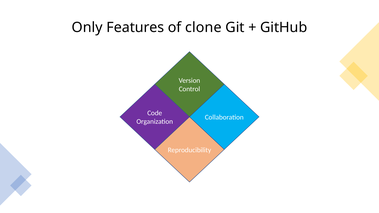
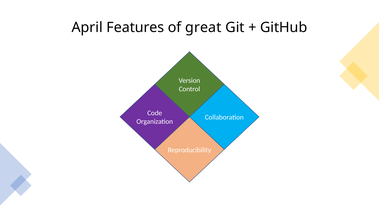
Only: Only -> April (87, 28)
clone: clone -> great (203, 28)
